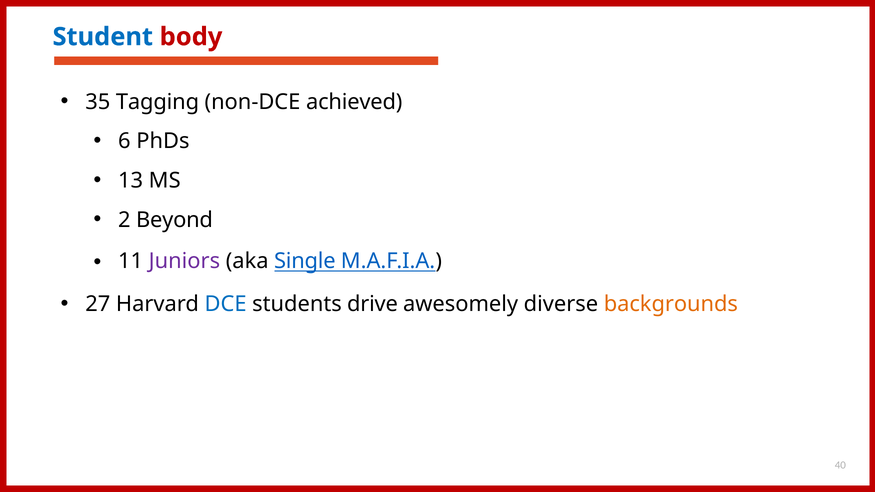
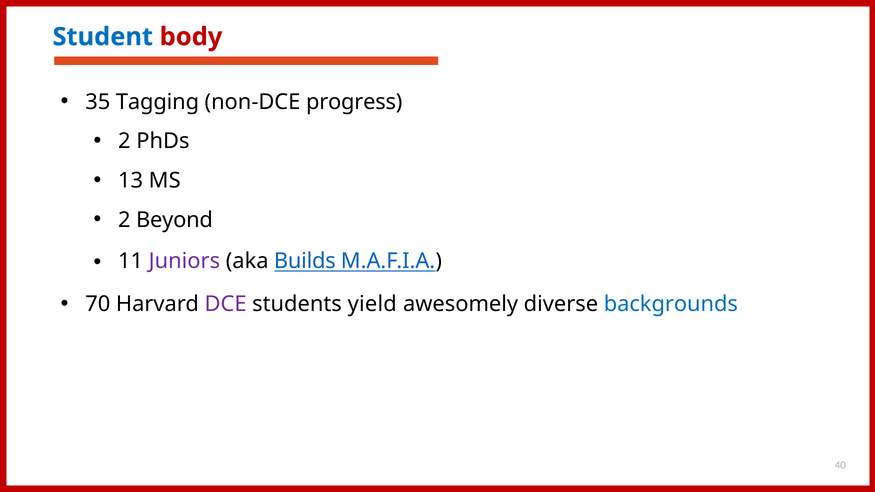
achieved: achieved -> progress (354, 102)
6: 6 -> 2 (124, 141)
Single: Single -> Builds (305, 261)
27: 27 -> 70 (98, 304)
DCE colour: blue -> purple (226, 304)
drive: drive -> yield (372, 304)
backgrounds colour: orange -> blue (671, 304)
